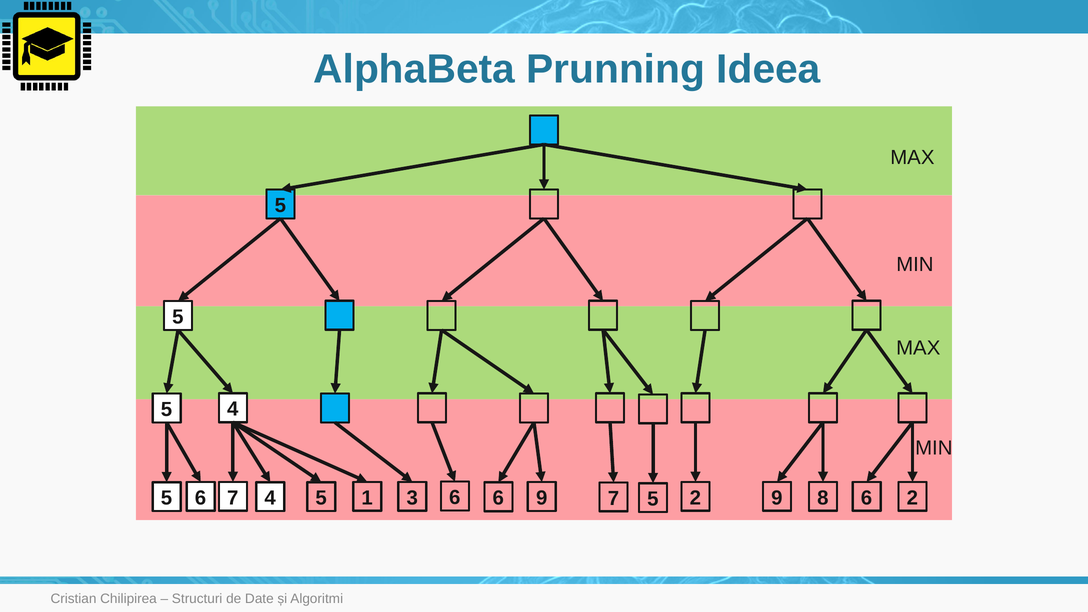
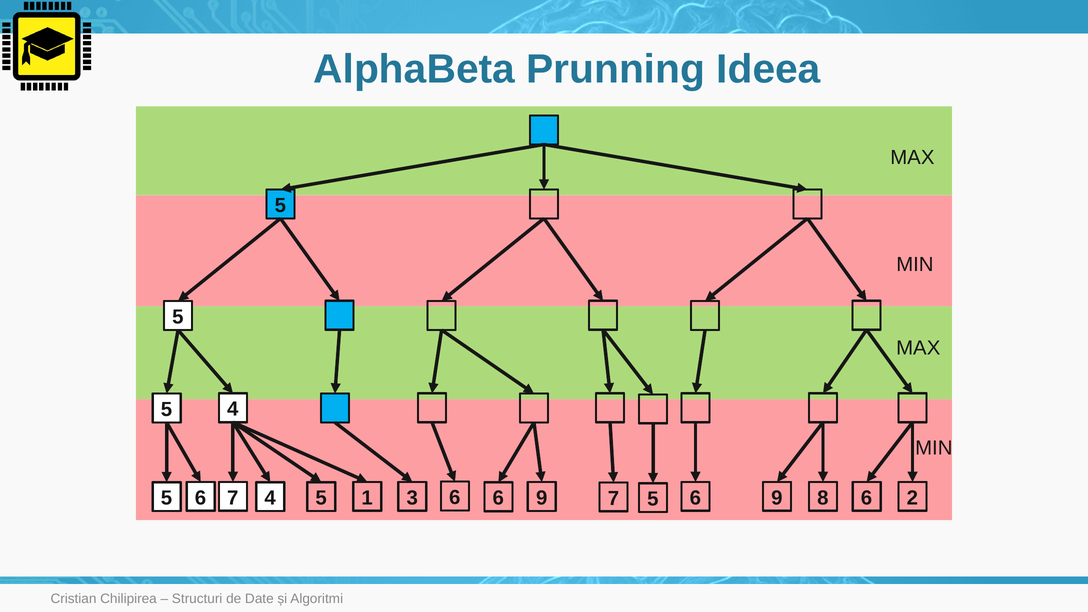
3 2: 2 -> 6 (695, 498)
